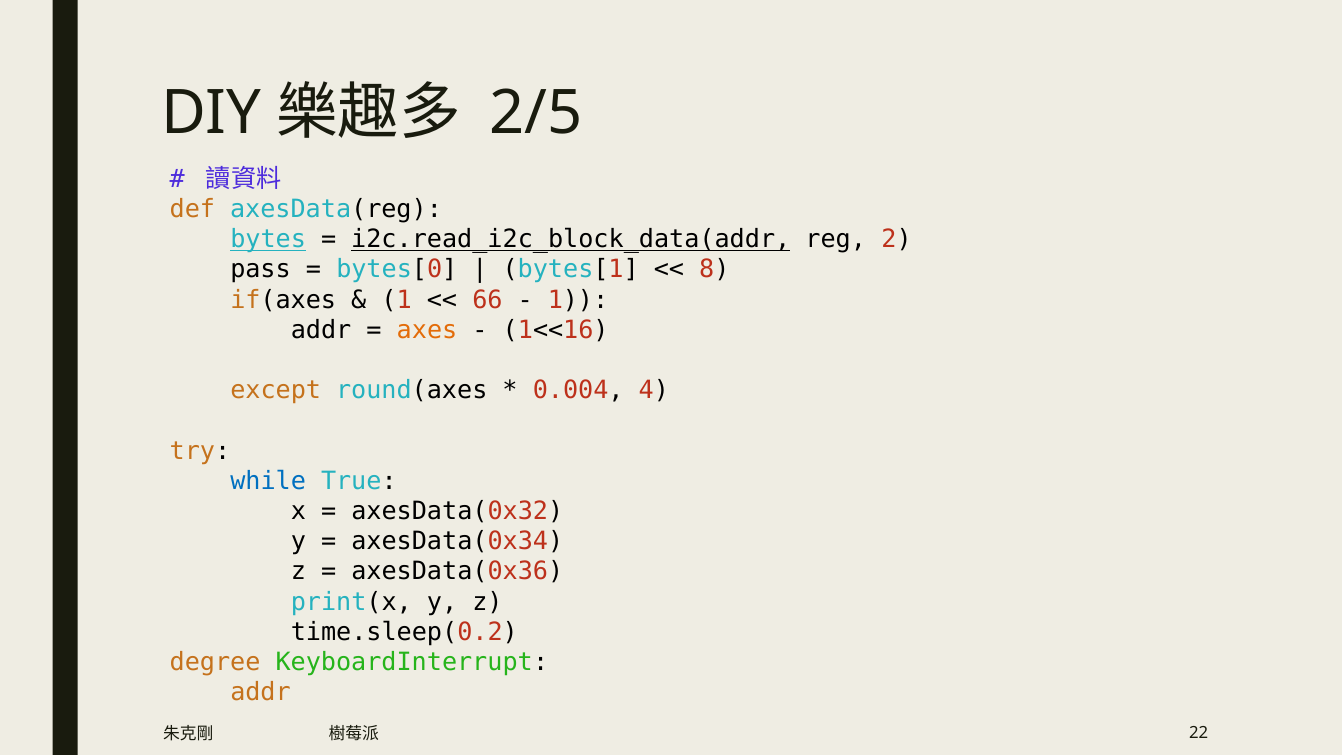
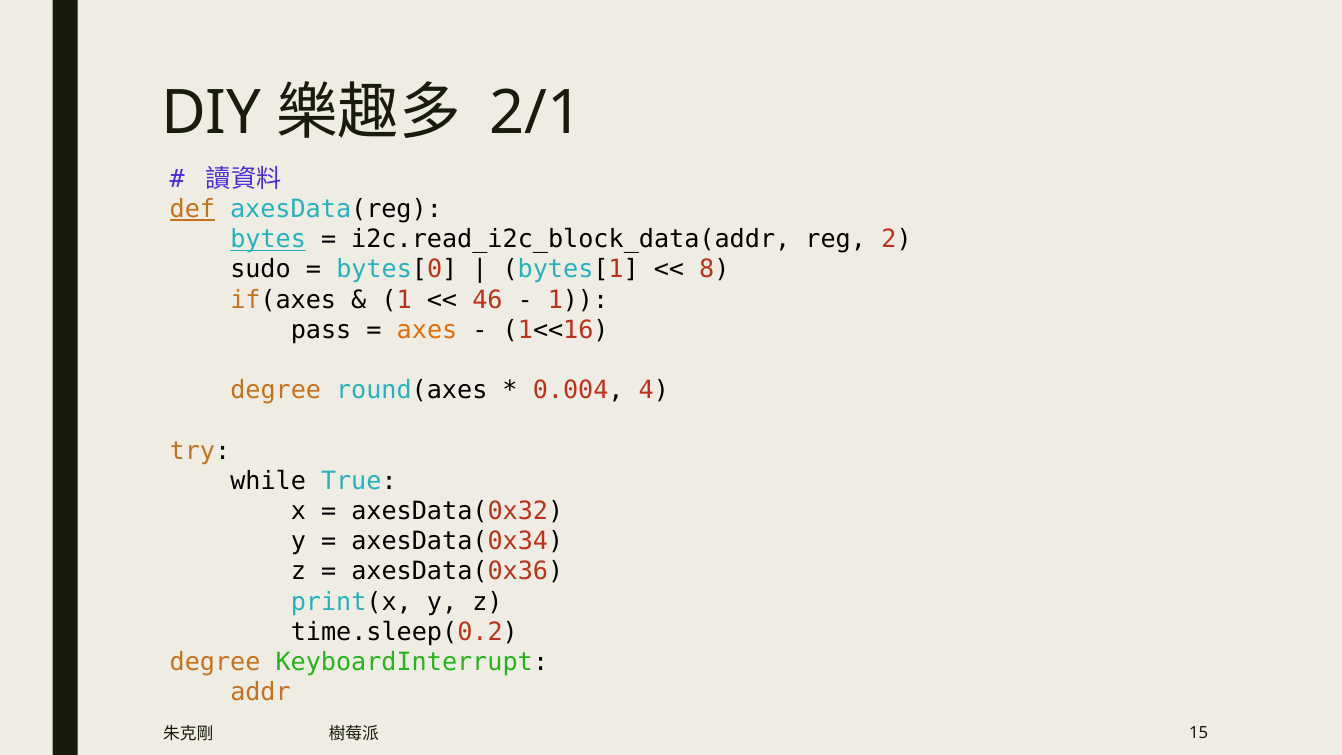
2/5: 2/5 -> 2/1 (536, 113)
def underline: none -> present (192, 209)
i2c.read_i2c_block_data(addr underline: present -> none (571, 239)
pass: pass -> sudo (261, 270)
66: 66 -> 46 (487, 300)
addr: addr -> pass (321, 330)
except: except -> degree (276, 390)
while colour: blue -> black (268, 481)
22: 22 -> 15 (1199, 732)
